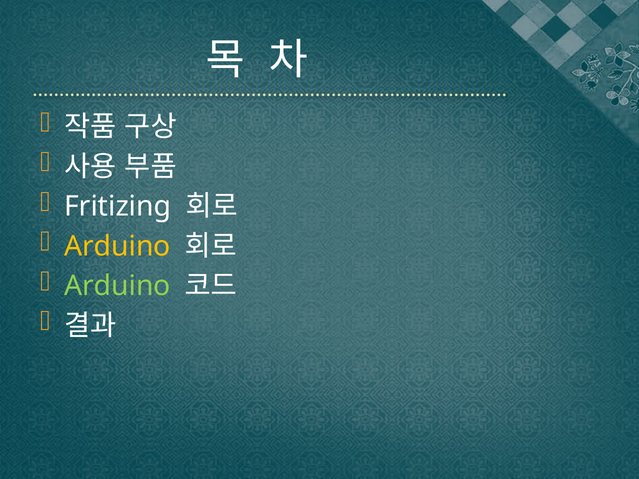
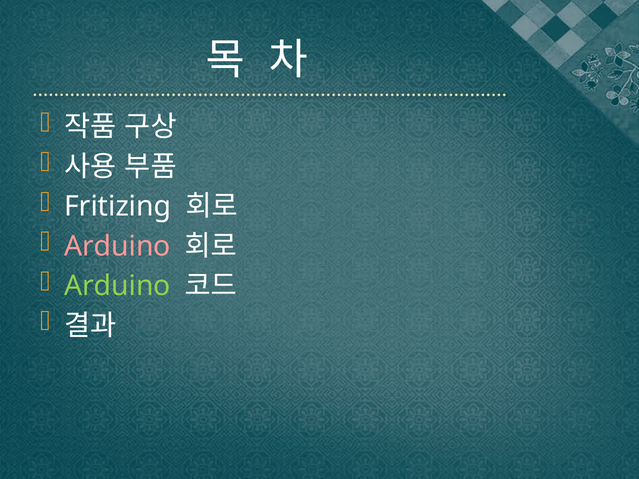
Arduino colour: yellow -> pink (117, 246)
